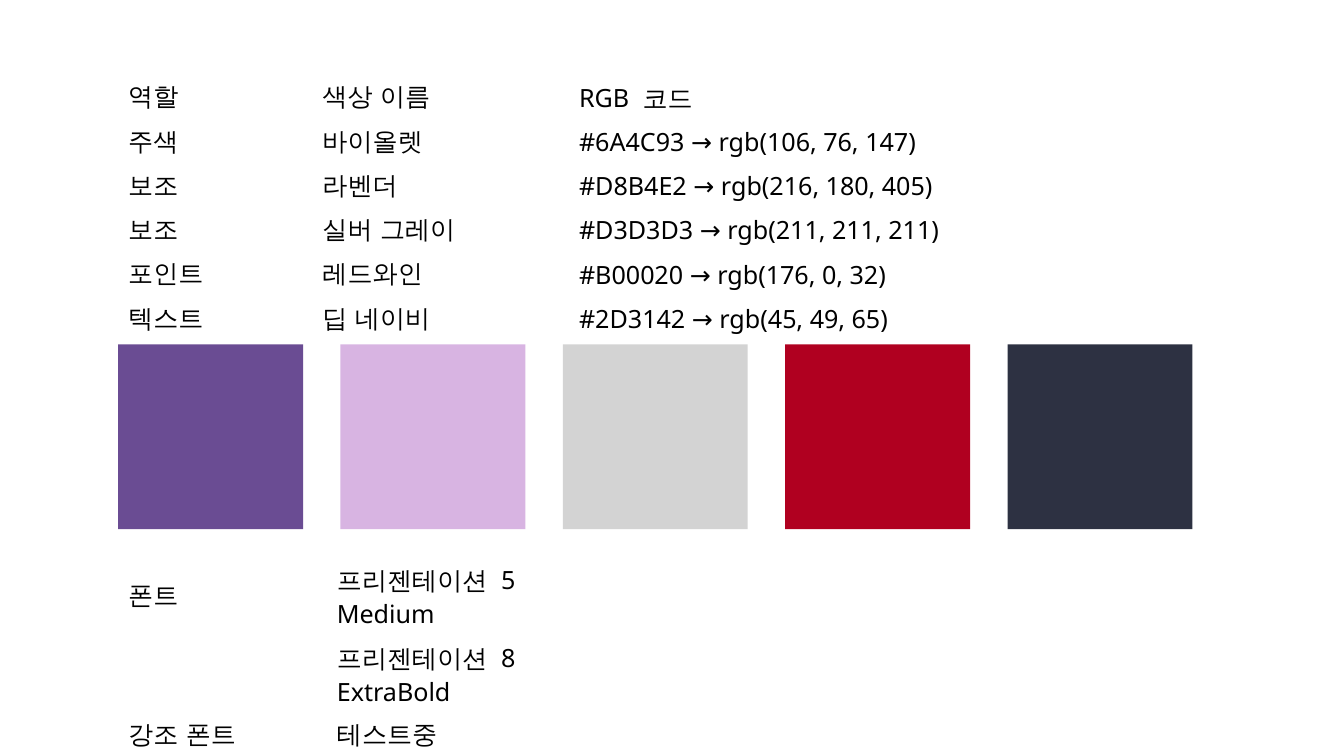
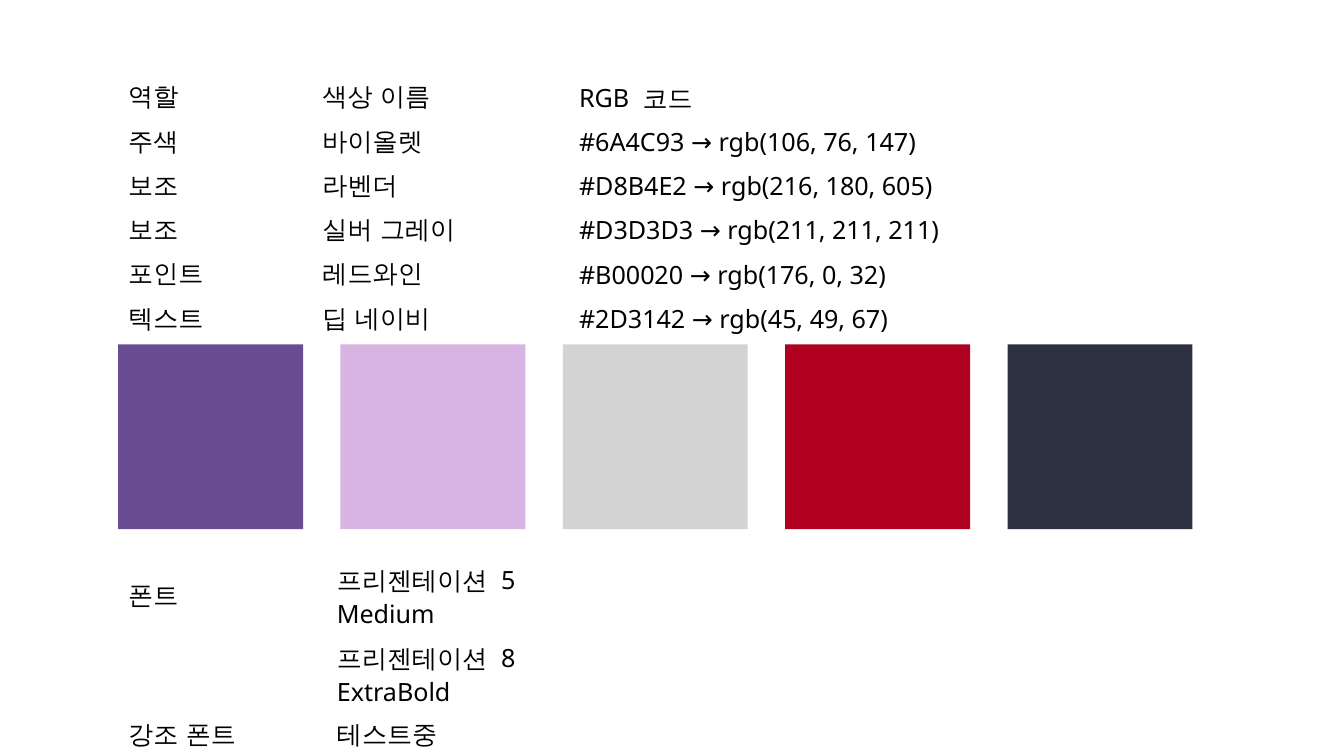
405: 405 -> 605 (907, 187)
65: 65 -> 67 (870, 320)
